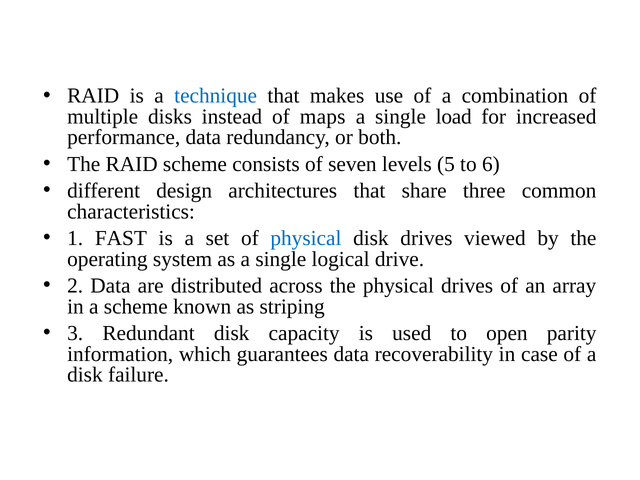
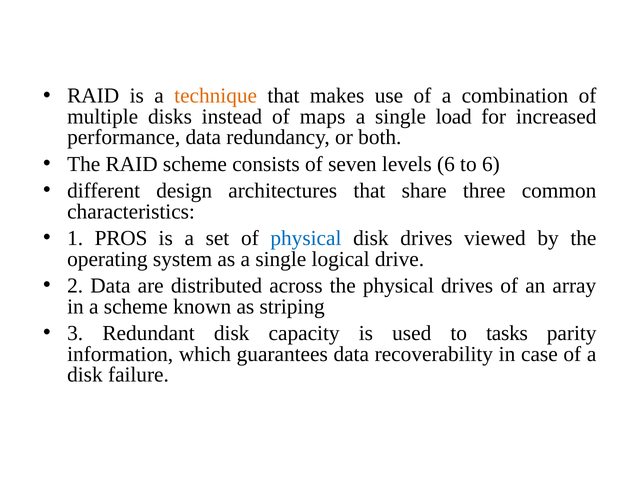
technique colour: blue -> orange (216, 96)
levels 5: 5 -> 6 (446, 164)
FAST: FAST -> PROS (121, 238)
open: open -> tasks (507, 333)
